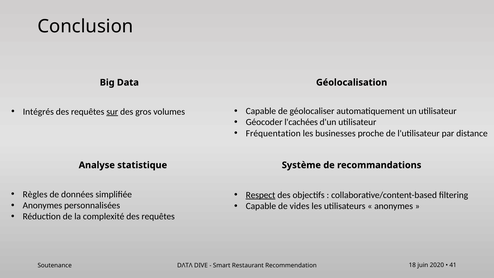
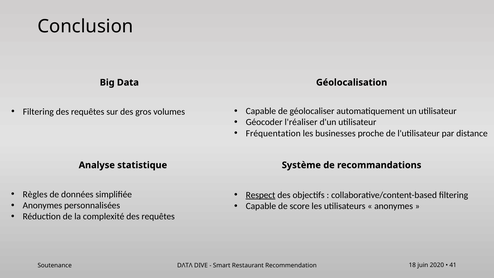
Intégrés: Intégrés -> Filtering (38, 112)
sur underline: present -> none (112, 112)
l'cachées: l'cachées -> l'réaliser (301, 122)
vides: vides -> score (300, 206)
